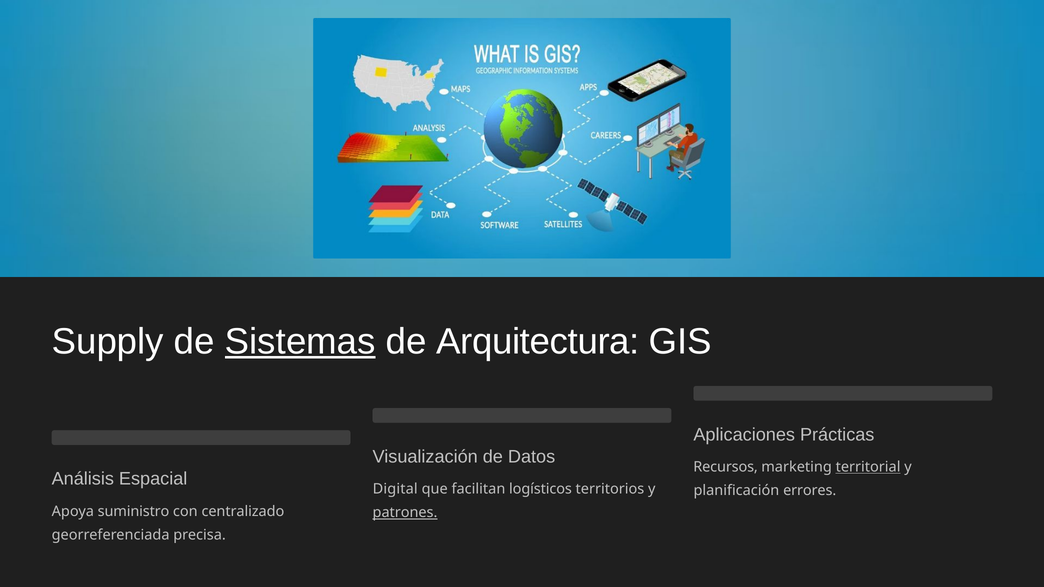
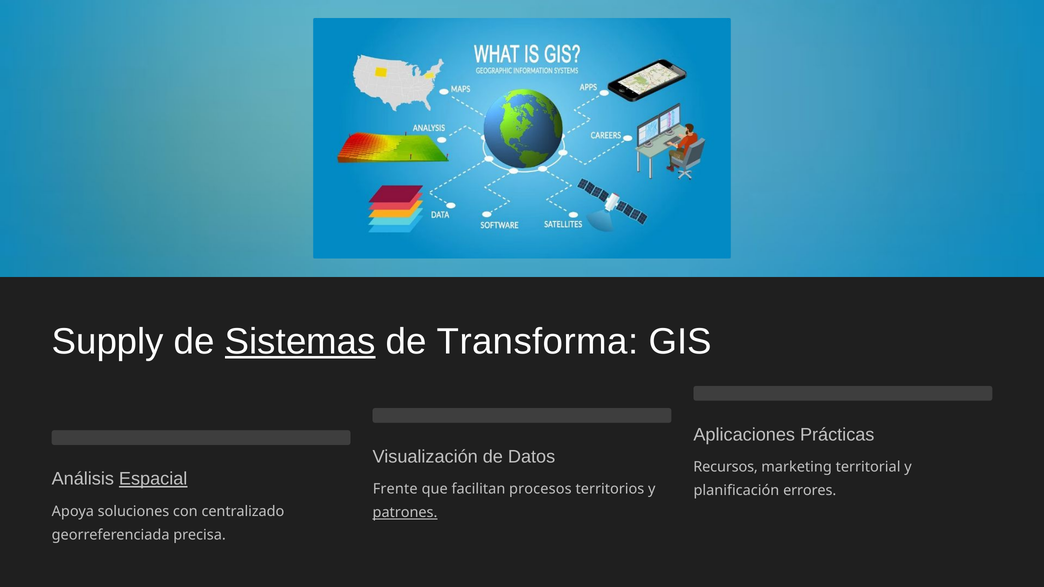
Arquitectura: Arquitectura -> Transforma (538, 342)
territorial underline: present -> none (868, 467)
Espacial underline: none -> present (153, 479)
Digital: Digital -> Frente (395, 489)
logísticos: logísticos -> procesos (540, 489)
suministro: suministro -> soluciones (133, 511)
